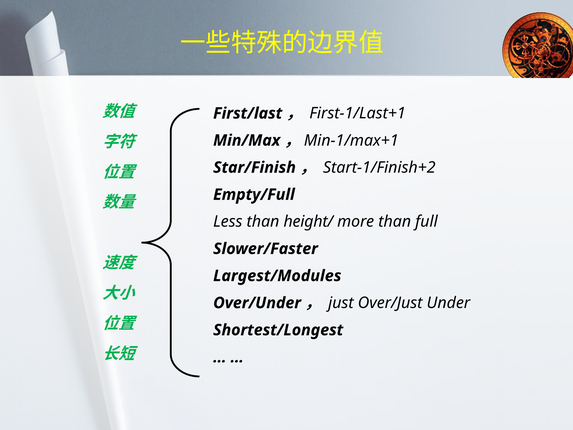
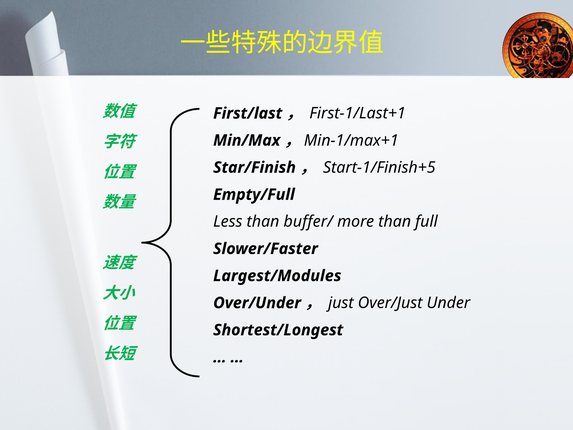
Start-1/Finish+2: Start-1/Finish+2 -> Start-1/Finish+5 (379, 167)
height/: height/ -> buffer/ (308, 222)
